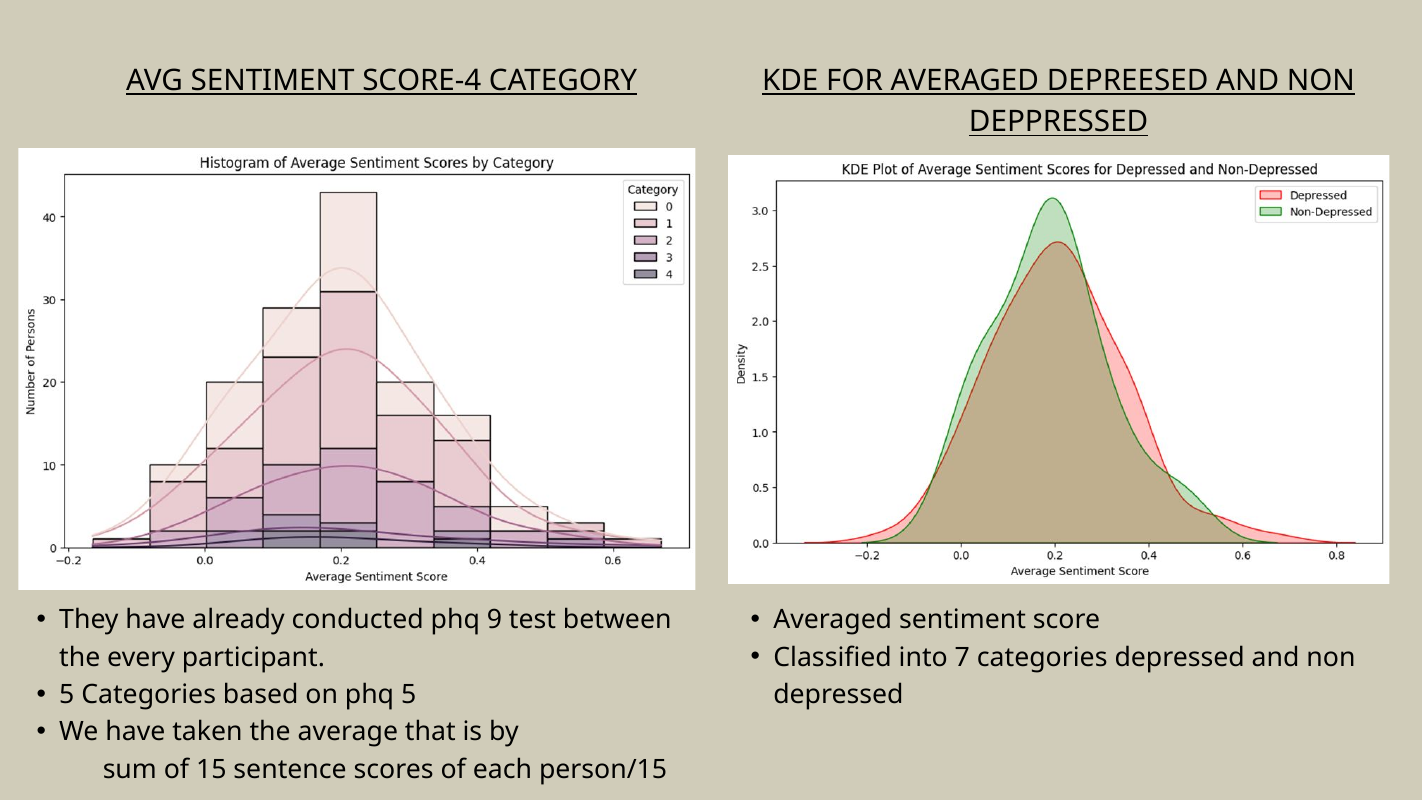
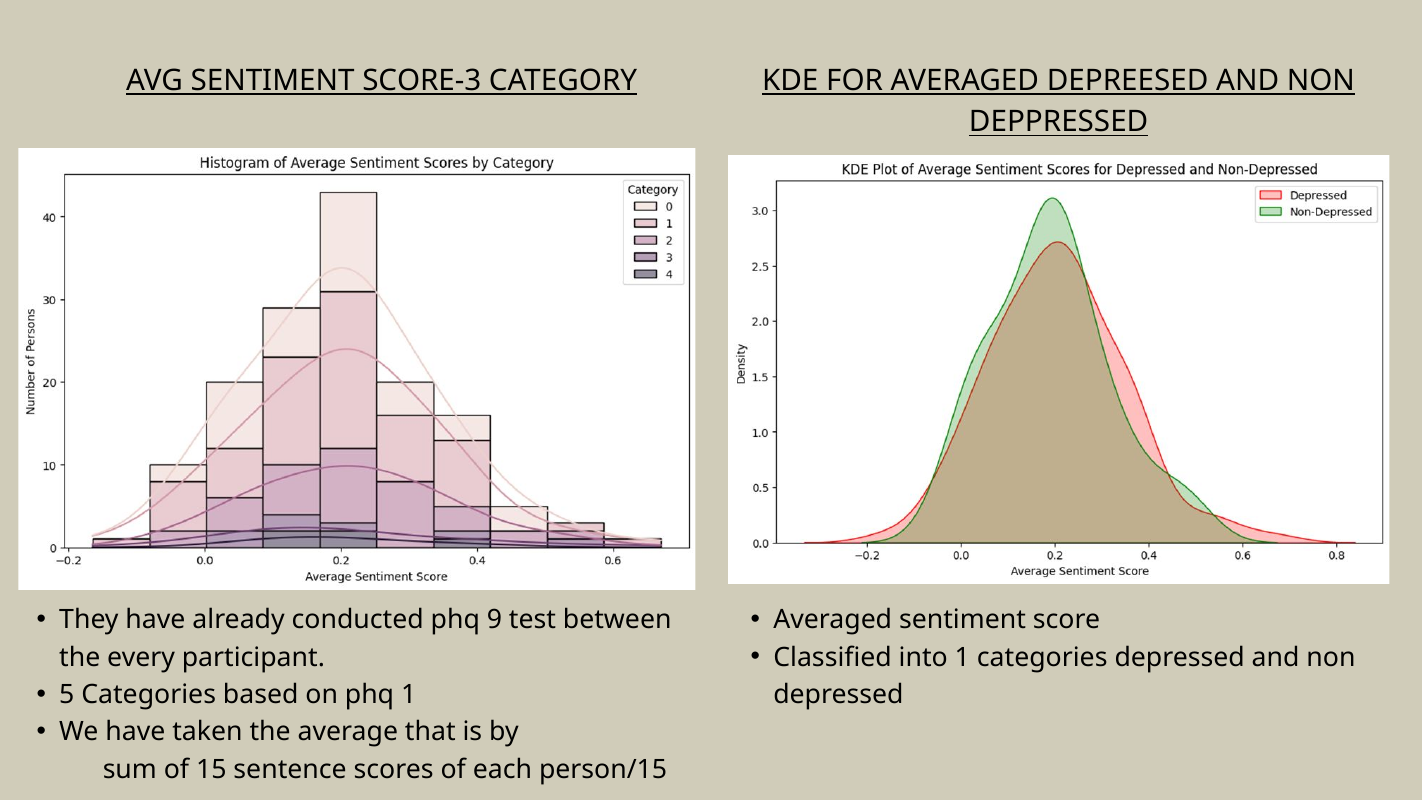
SCORE-4: SCORE-4 -> SCORE-3 (422, 81)
into 7: 7 -> 1 (962, 657)
phq 5: 5 -> 1 (409, 695)
